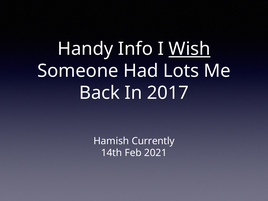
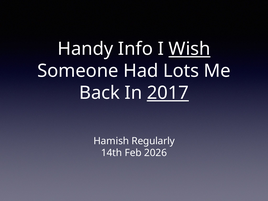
2017 underline: none -> present (168, 93)
Currently: Currently -> Regularly (153, 141)
2021: 2021 -> 2026 (156, 153)
